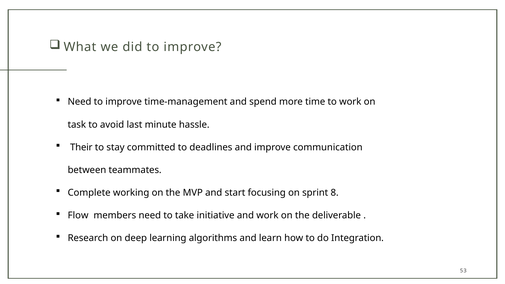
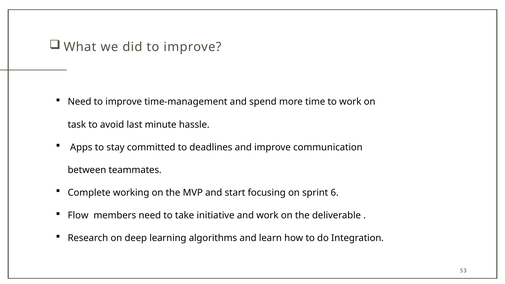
Their: Their -> Apps (81, 147)
8: 8 -> 6 (335, 193)
